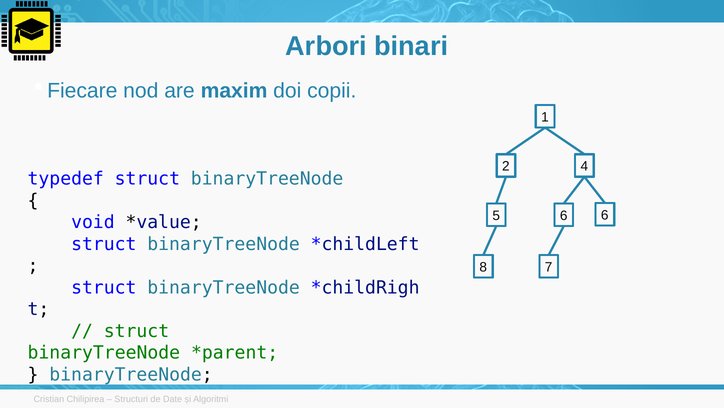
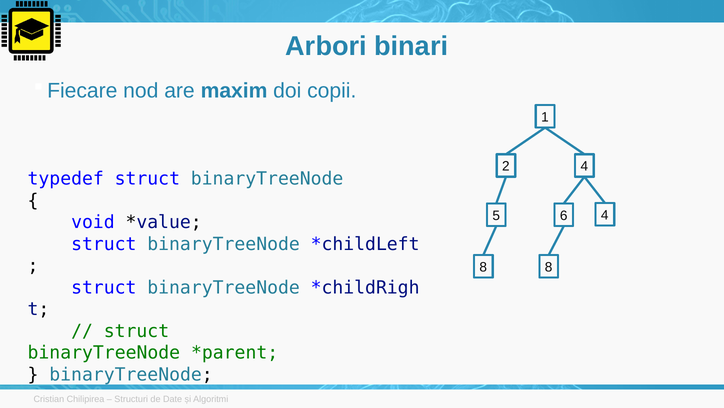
6 6: 6 -> 4 (605, 215)
8 7: 7 -> 8 (549, 267)
